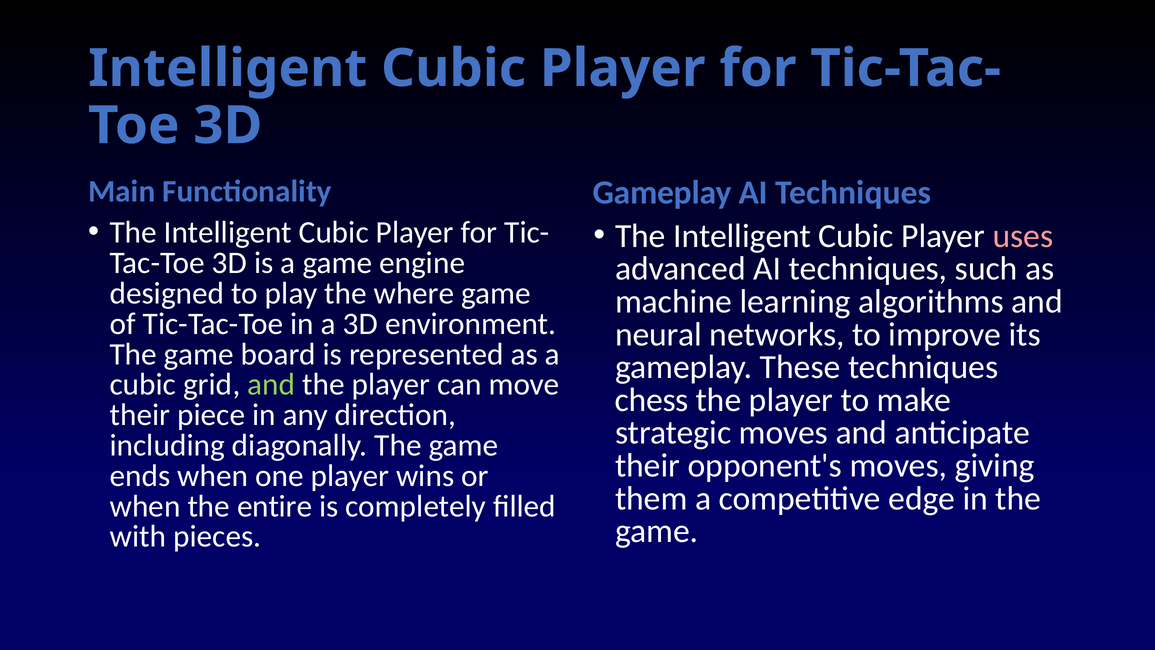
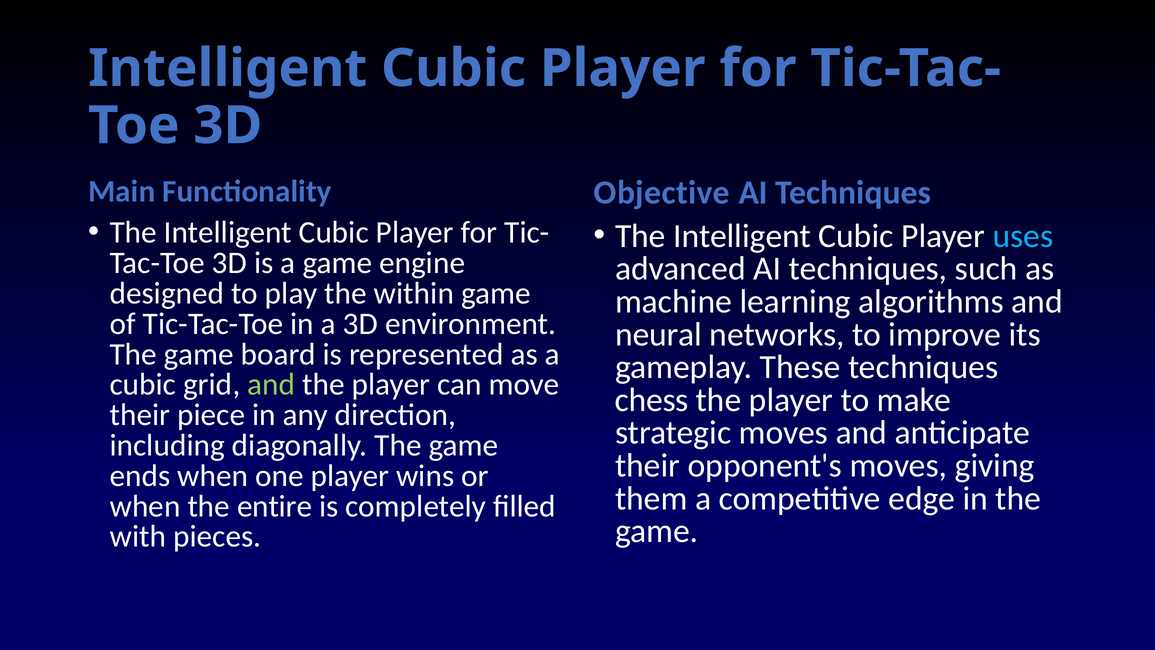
Gameplay: Gameplay -> Objective (662, 192)
uses colour: pink -> light blue (1023, 236)
where: where -> within (414, 293)
